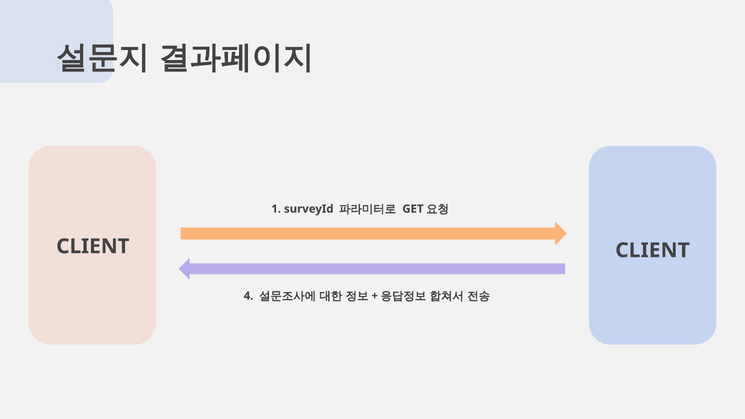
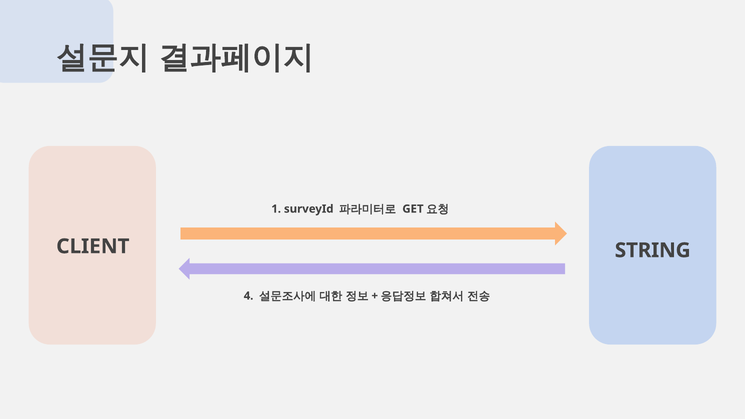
CLIENT CLIENT: CLIENT -> STRING (653, 250)
